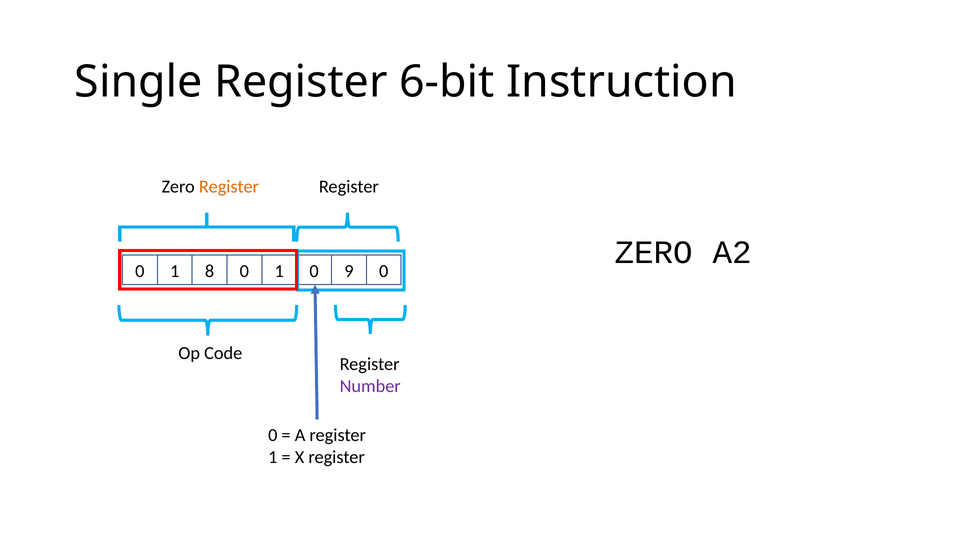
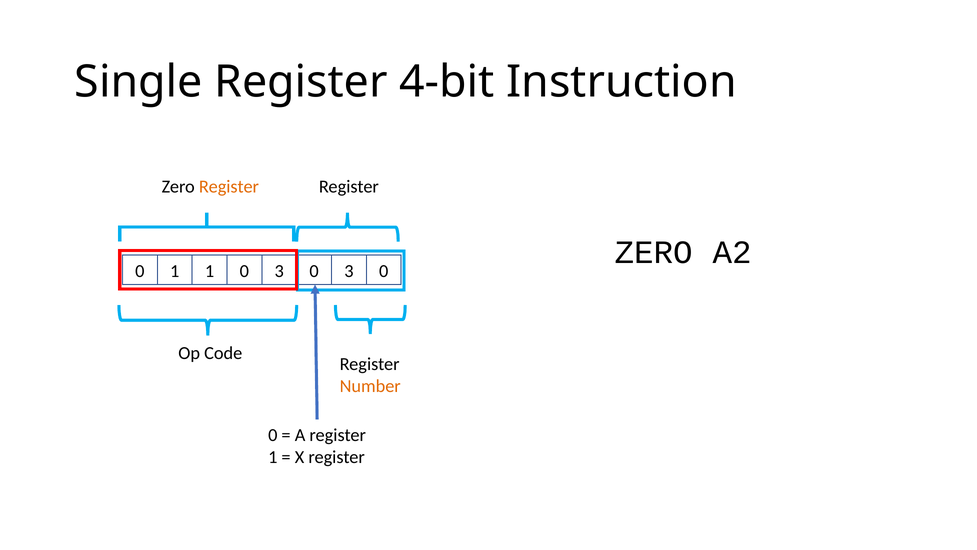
6-bit: 6-bit -> 4-bit (447, 82)
1 8: 8 -> 1 (210, 271)
1: 1 -> 3 (279, 271)
9: 9 -> 3 (349, 271)
Number colour: purple -> orange (370, 386)
